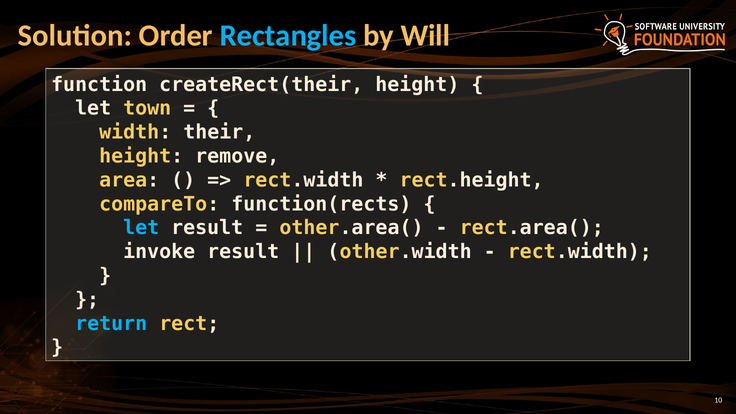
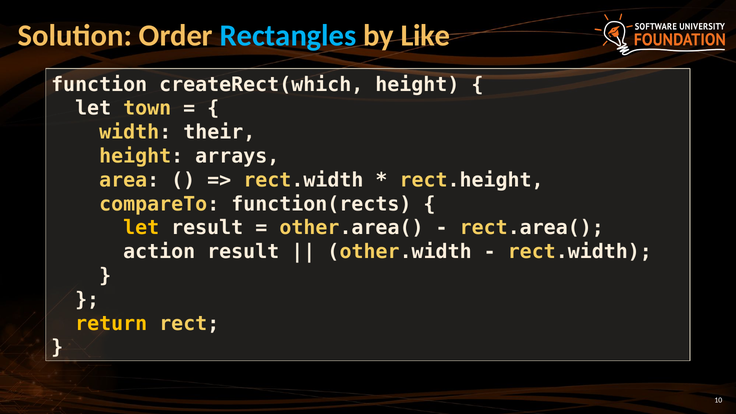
Will: Will -> Like (425, 36)
createRect(their: createRect(their -> createRect(which (261, 84)
remove: remove -> arrays (237, 156)
let colour: light blue -> yellow (141, 228)
invoke: invoke -> action (159, 252)
return colour: light blue -> yellow (111, 324)
